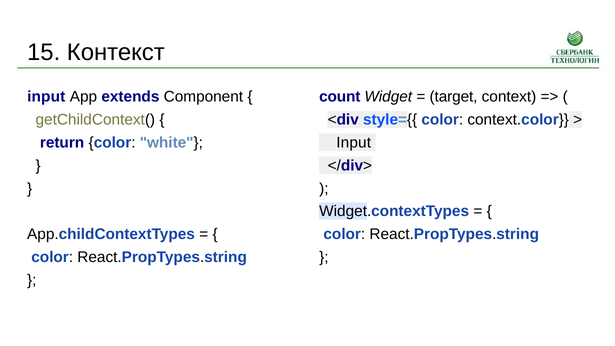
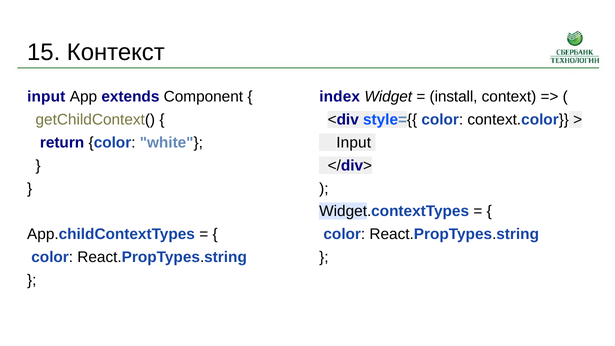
count: count -> index (340, 97)
target: target -> install (454, 97)
